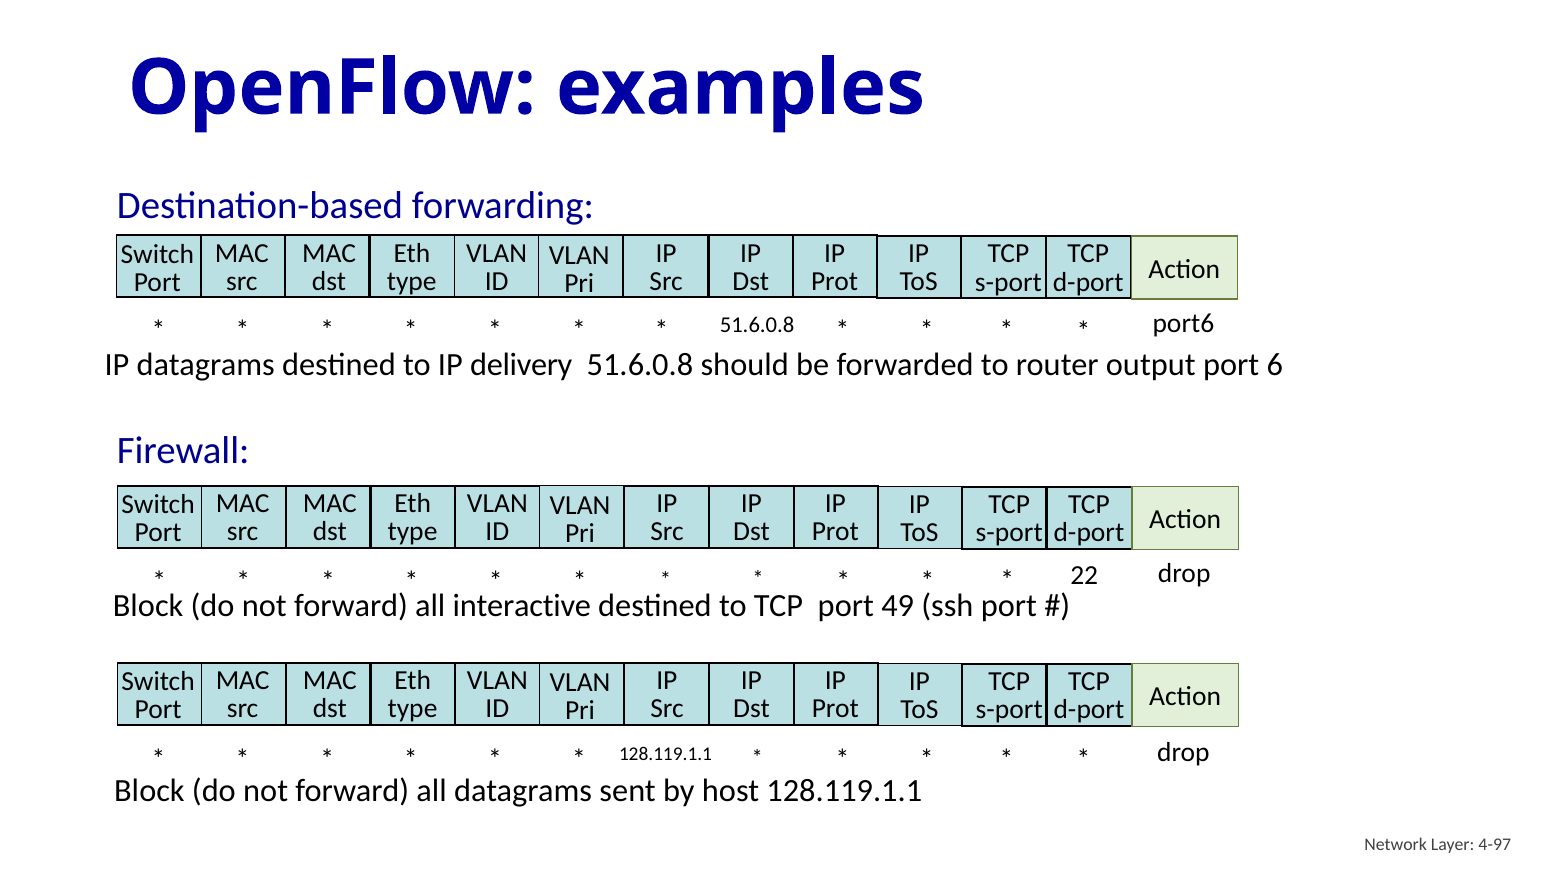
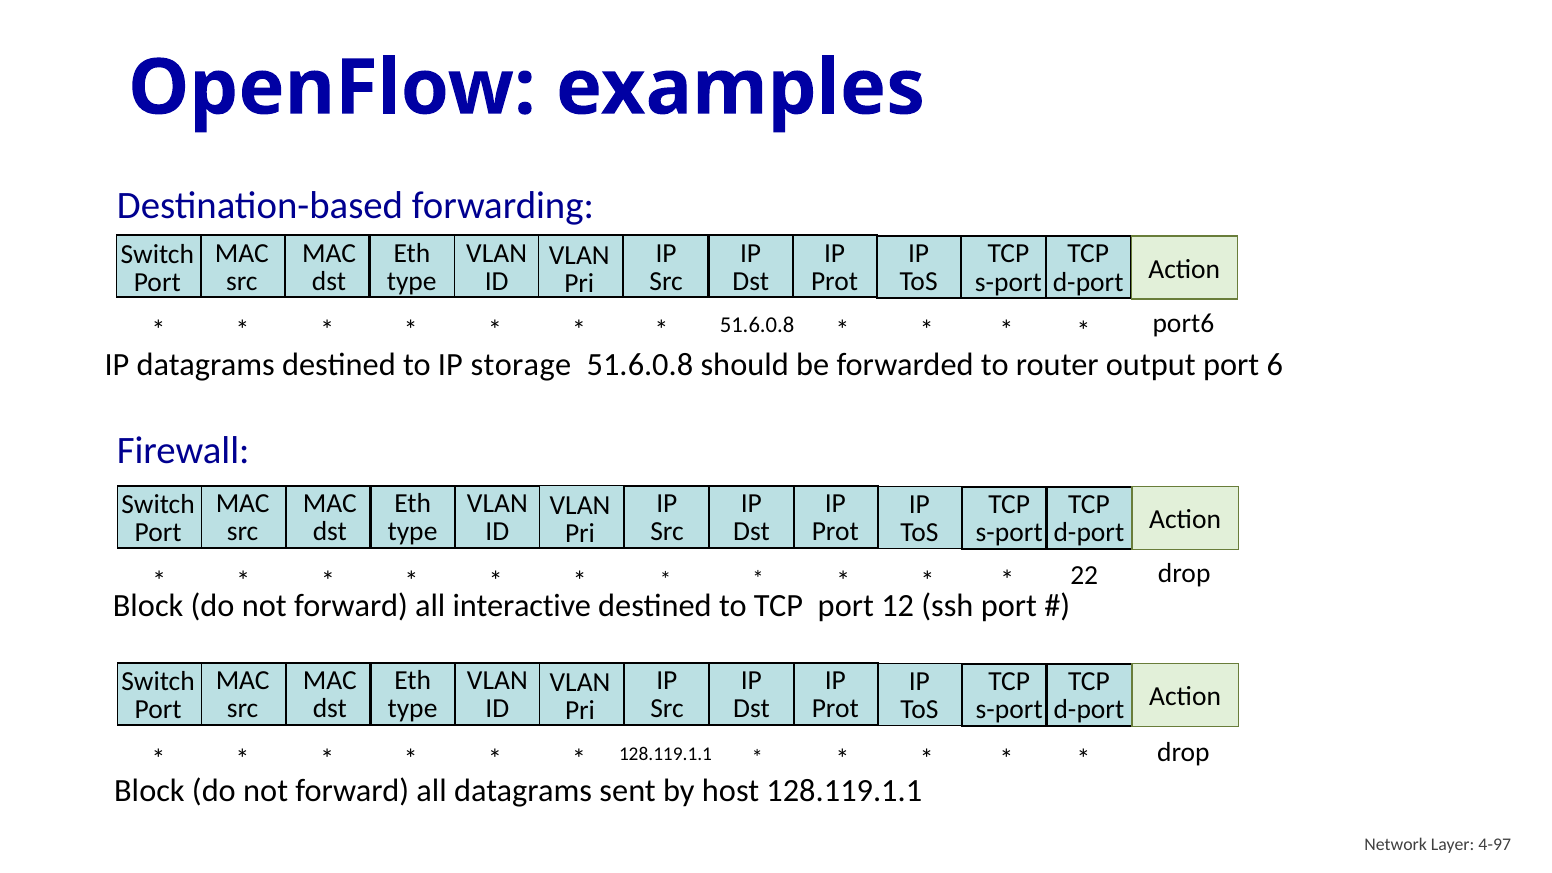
delivery: delivery -> storage (521, 364)
49: 49 -> 12 (898, 606)
